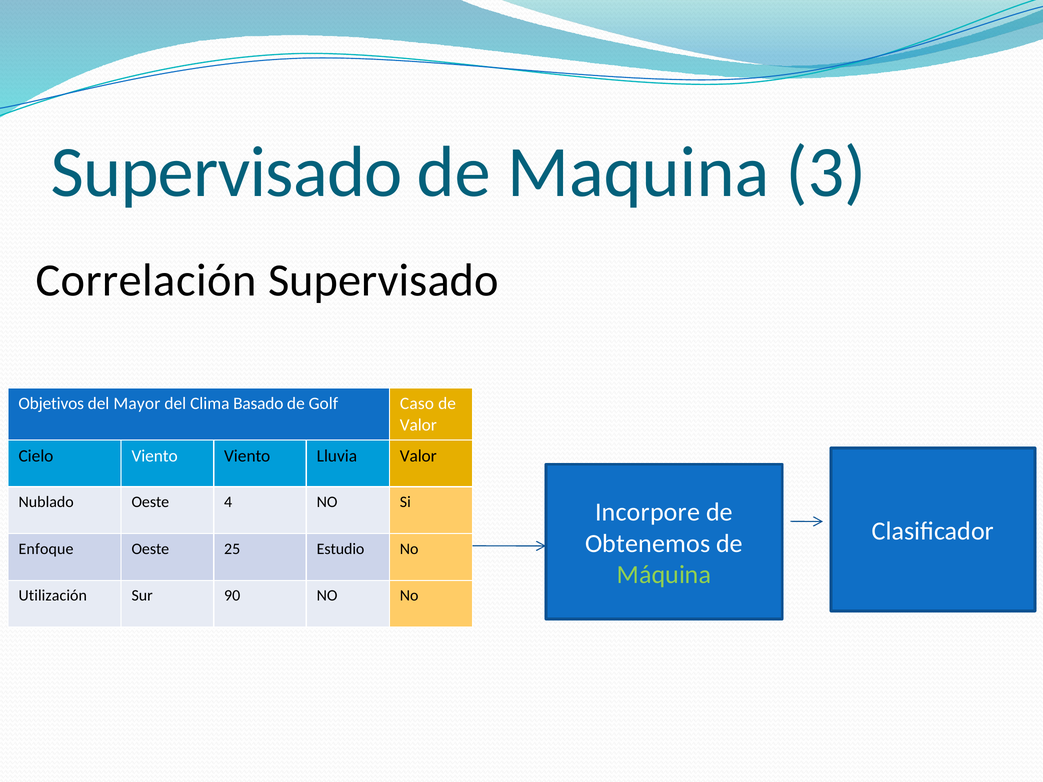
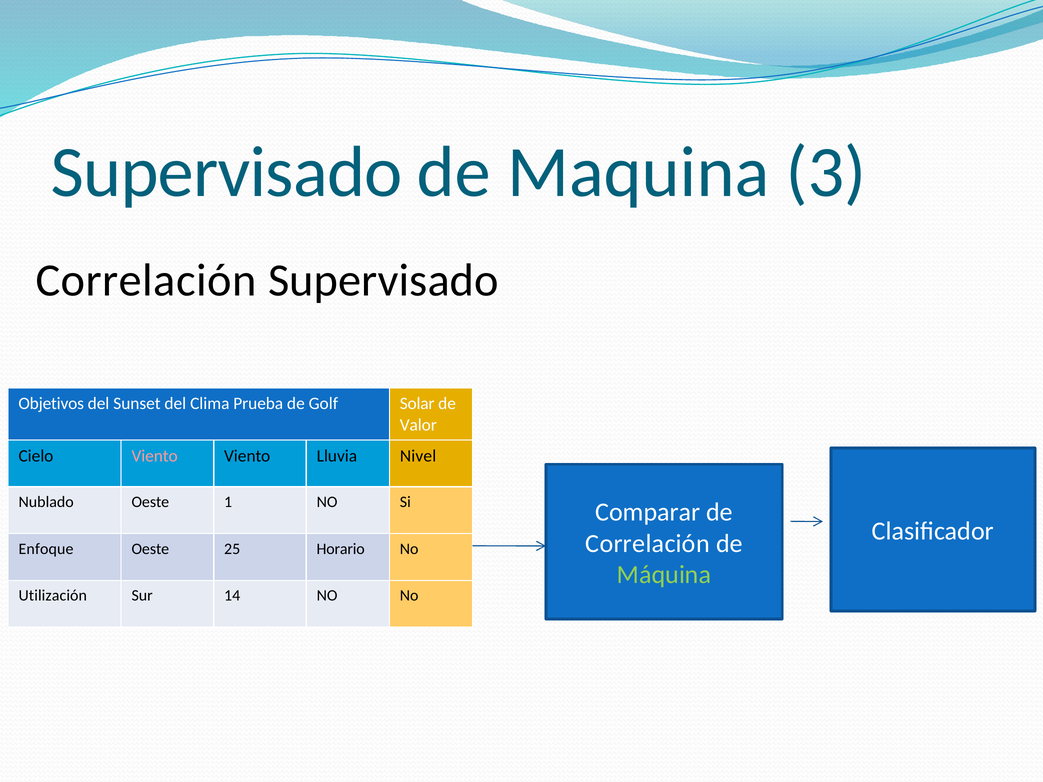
Mayor: Mayor -> Sunset (137, 404)
Basado: Basado -> Prueba (258, 404)
Caso: Caso -> Solar (417, 404)
Viento colour: white -> pink (155, 456)
Lluvia Valor: Valor -> Nivel (418, 456)
4: 4 -> 1 (228, 502)
Incorpore: Incorpore -> Comparar (648, 512)
Obtenemos: Obtenemos -> Correlación (648, 544)
Estudio: Estudio -> Horario (341, 549)
90: 90 -> 14 (232, 596)
